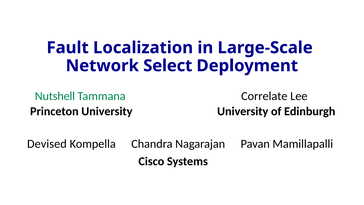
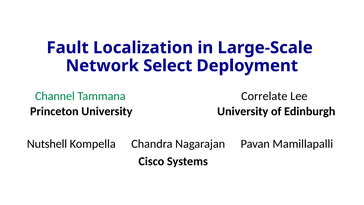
Nutshell: Nutshell -> Channel (55, 96)
Devised: Devised -> Nutshell (47, 144)
